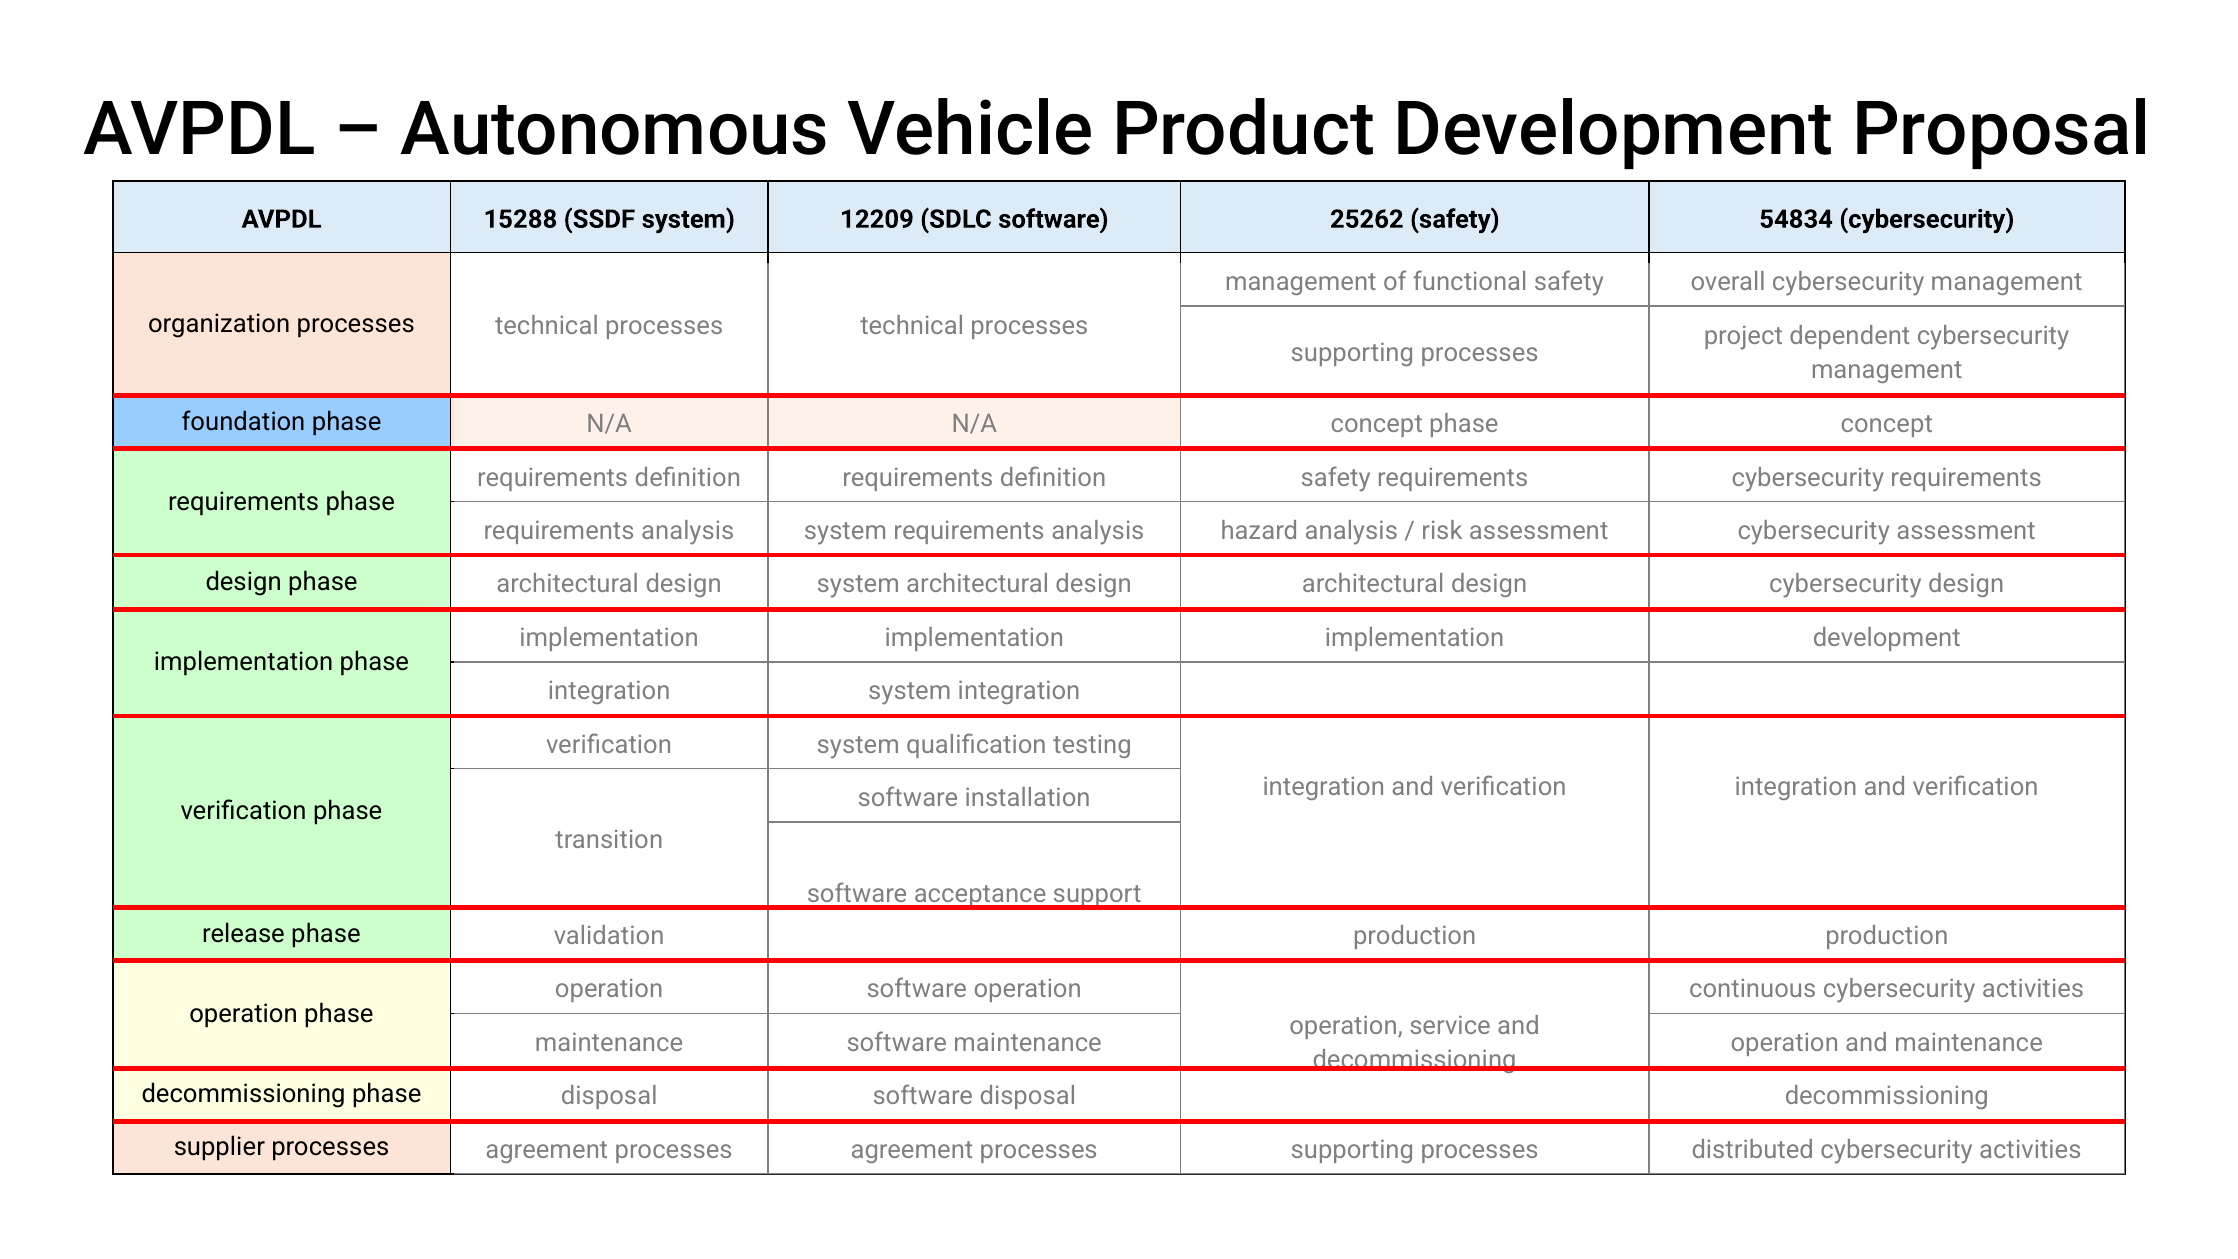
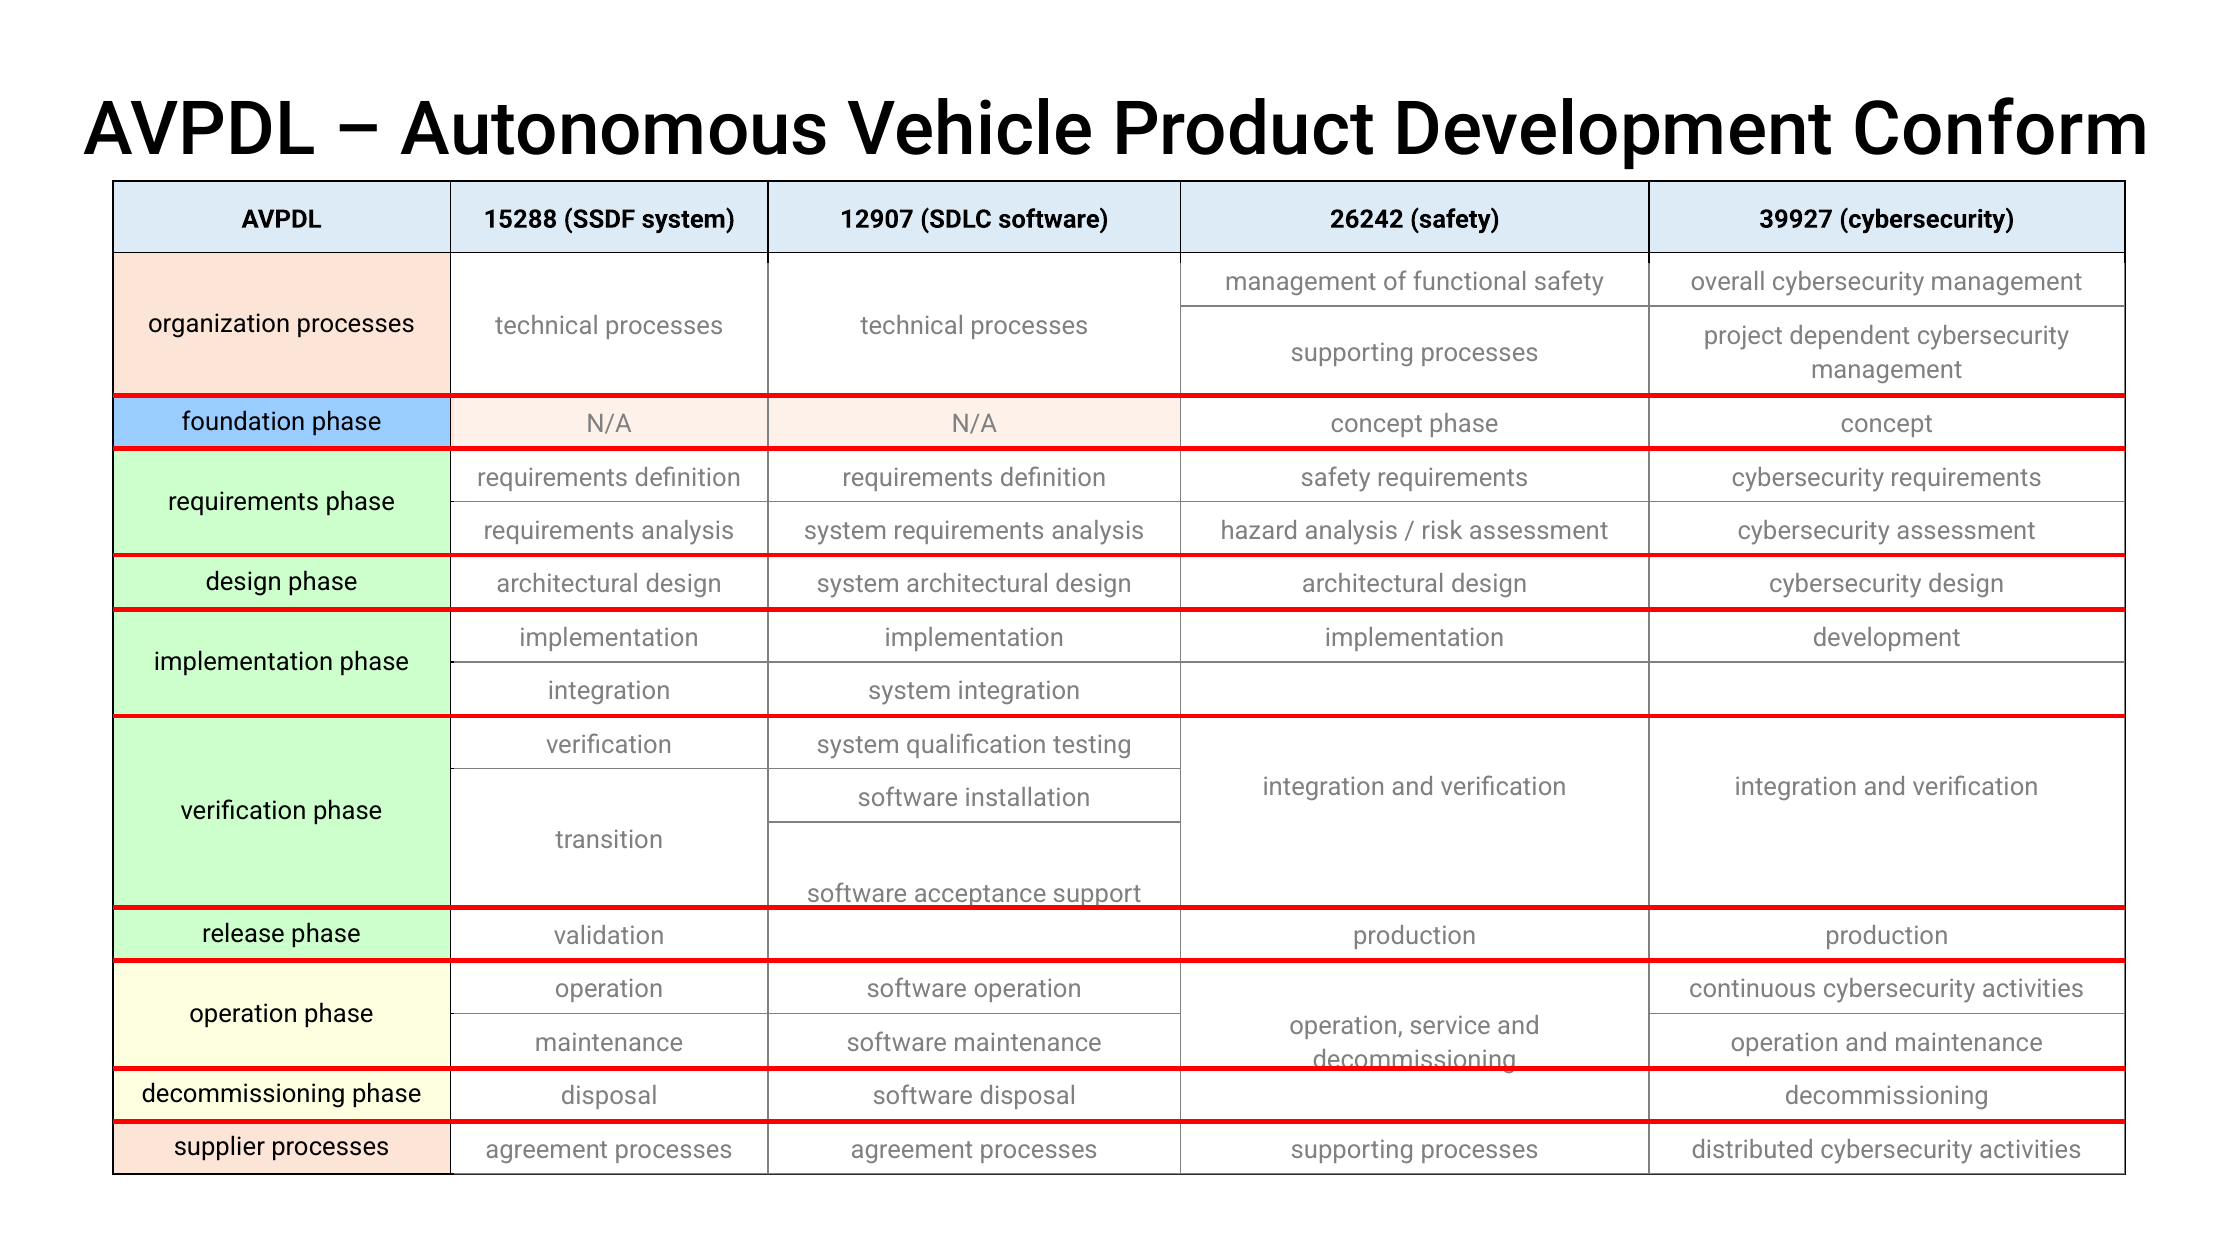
Proposal: Proposal -> Conform (2001, 130)
12209: 12209 -> 12907 (877, 219)
25262: 25262 -> 26242 (1367, 219)
54834: 54834 -> 39927 (1796, 219)
